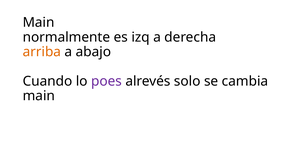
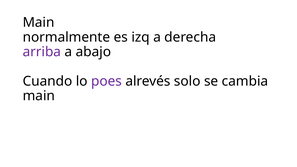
arriba colour: orange -> purple (42, 52)
